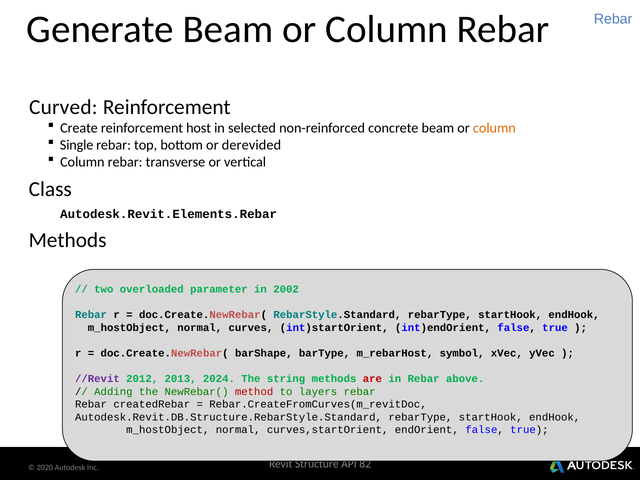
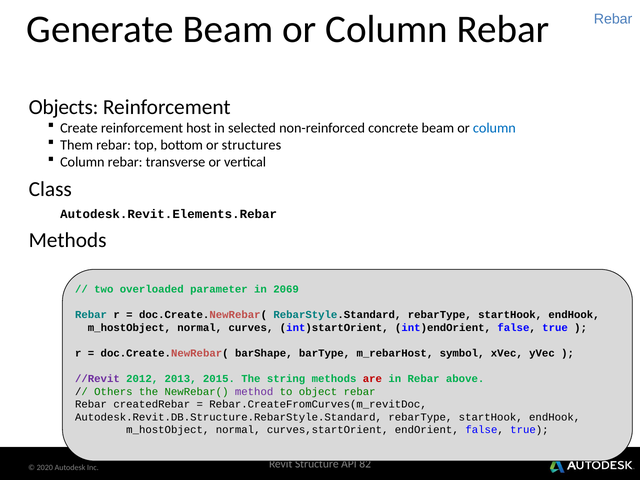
Curved: Curved -> Objects (64, 107)
column colour: orange -> blue (494, 128)
Single: Single -> Them (77, 145)
derevided: derevided -> structures (251, 145)
2002: 2002 -> 2069 (286, 289)
2024: 2024 -> 2015 (219, 379)
Adding: Adding -> Others (113, 391)
method colour: red -> purple (254, 391)
layers: layers -> object (318, 391)
